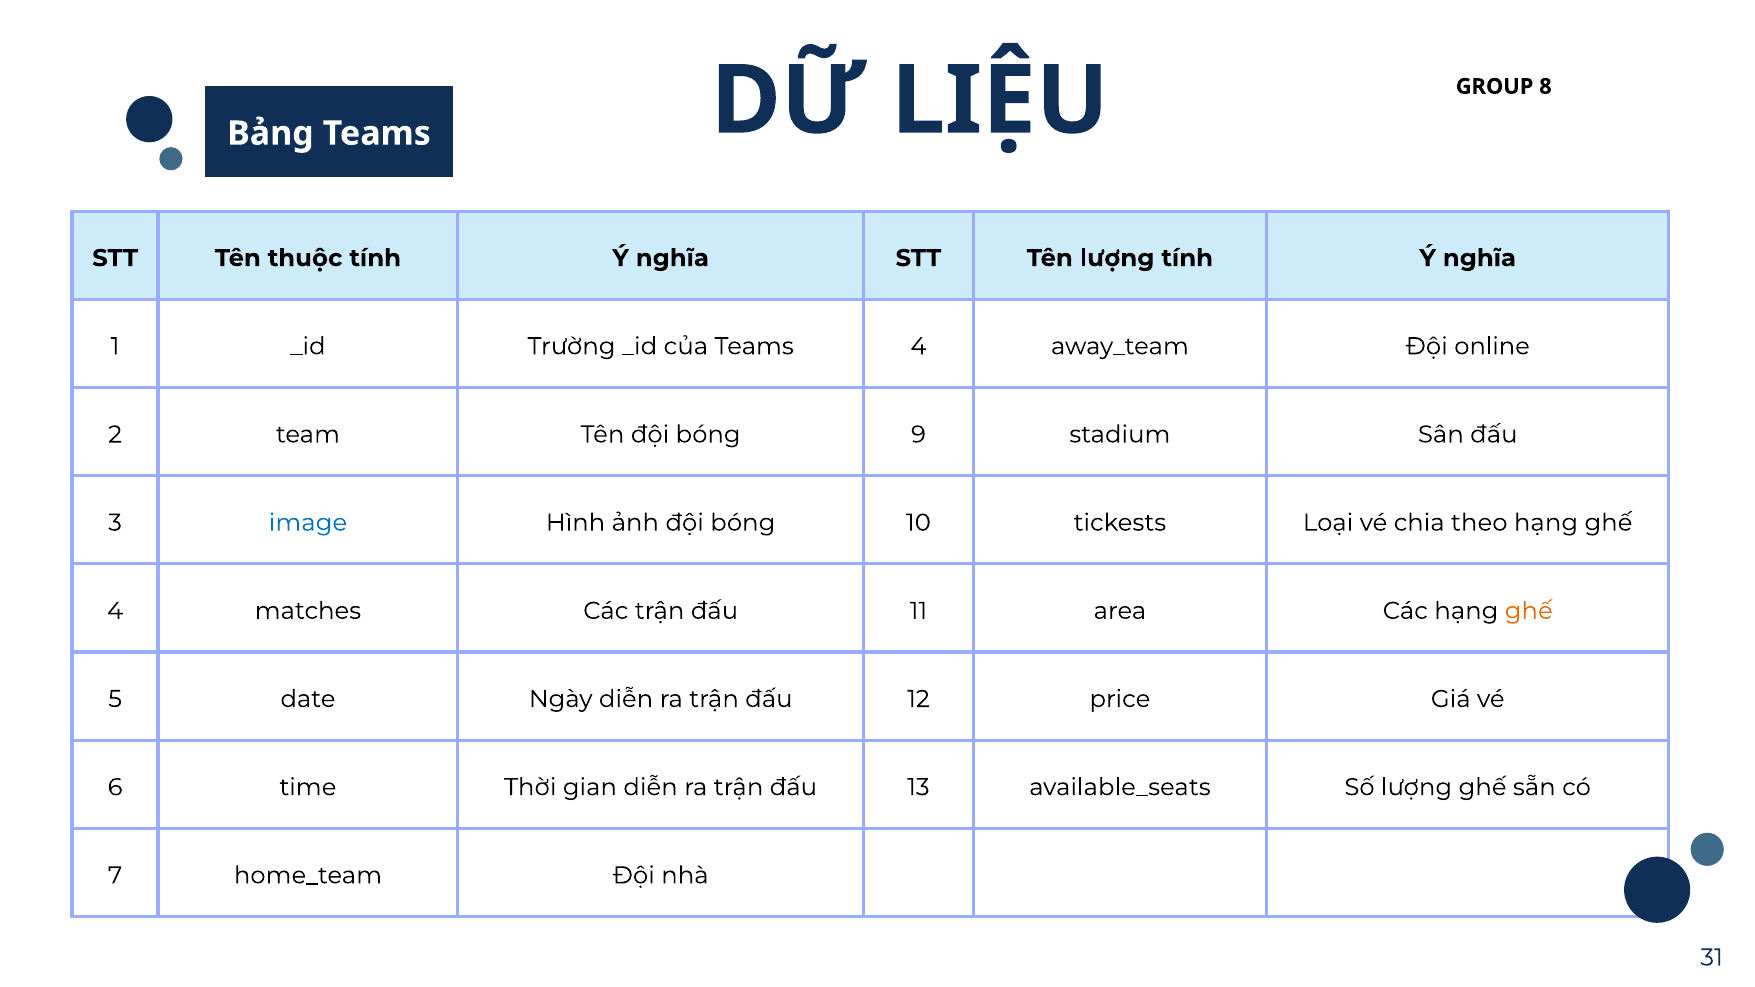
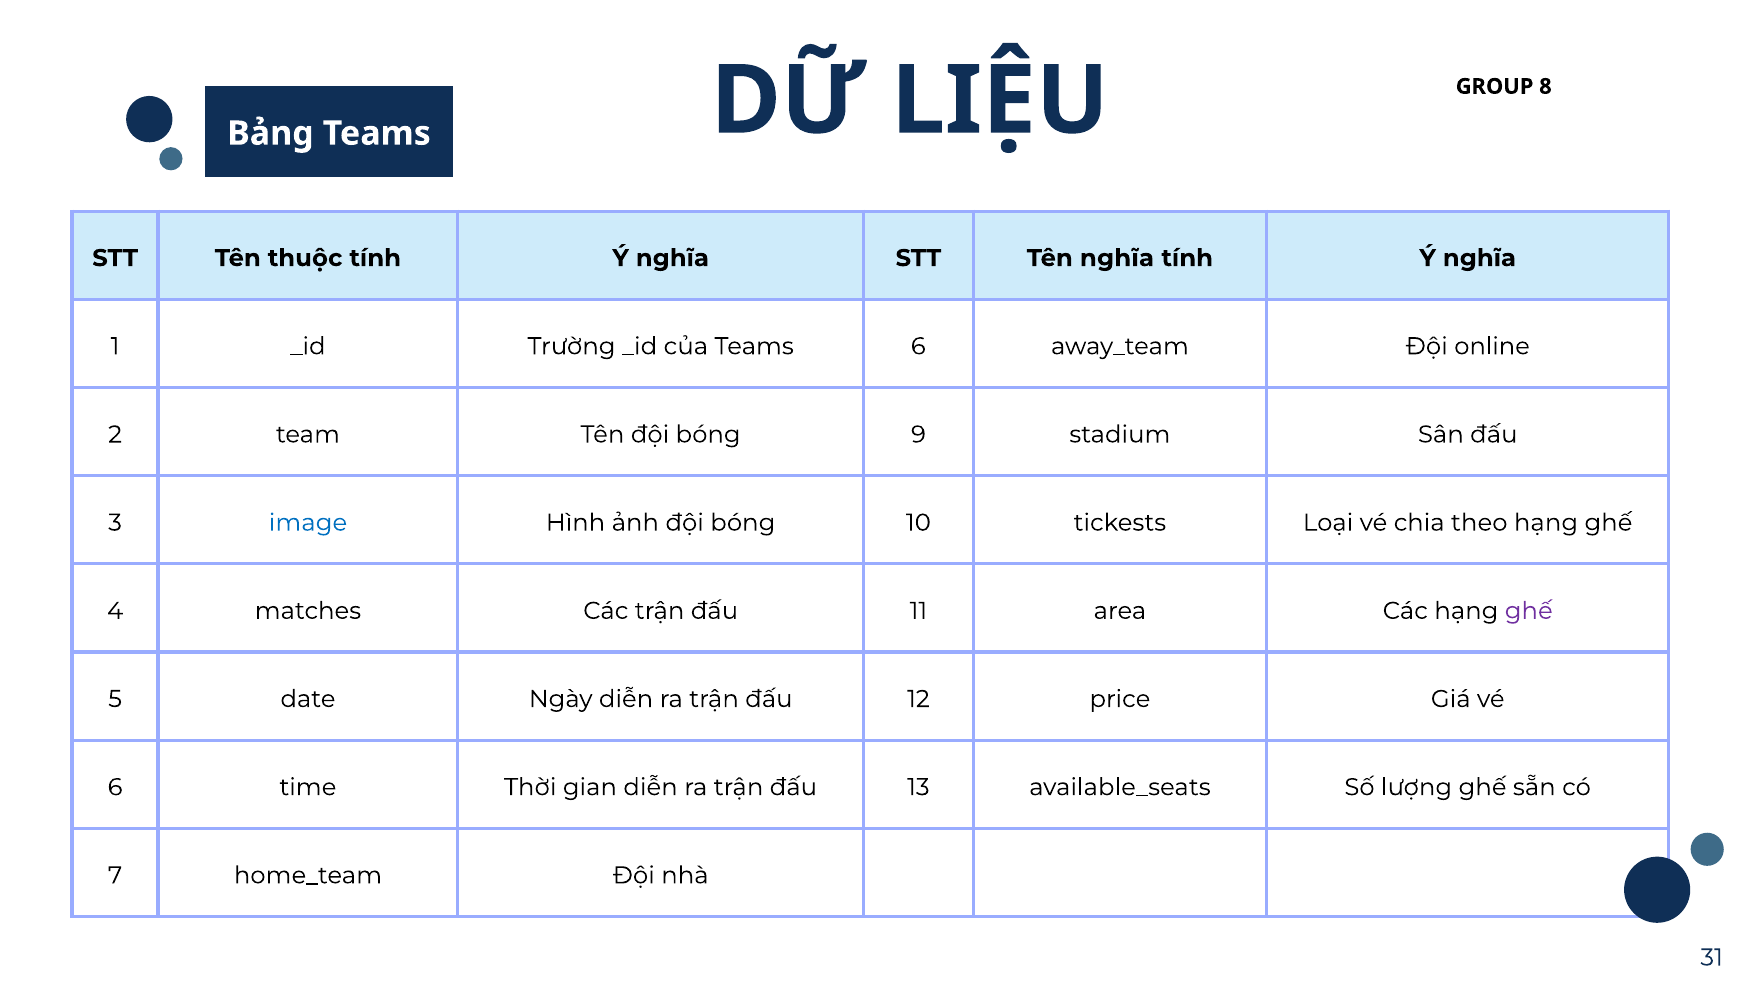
Tên lượng: lượng -> nghĩa (1117, 258)
Teams 4: 4 -> 6 (918, 346)
ghế colour: orange -> purple (1529, 611)
